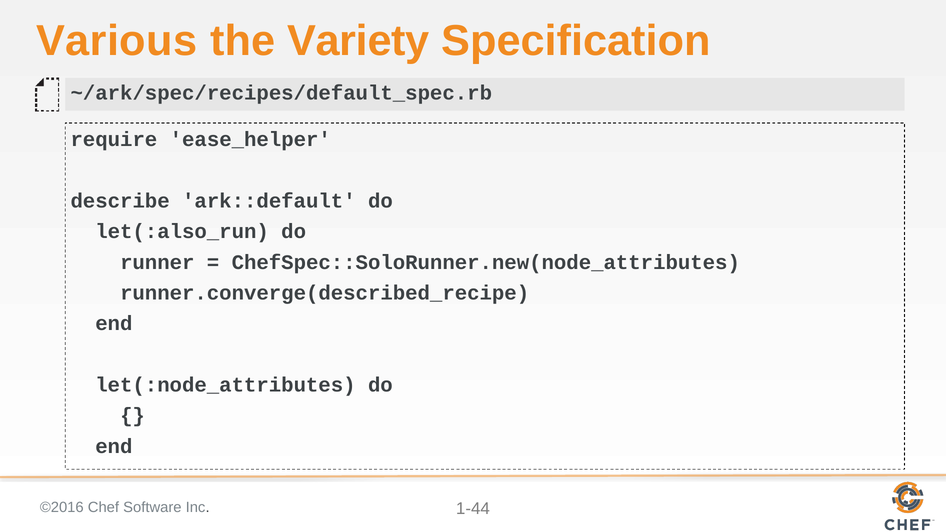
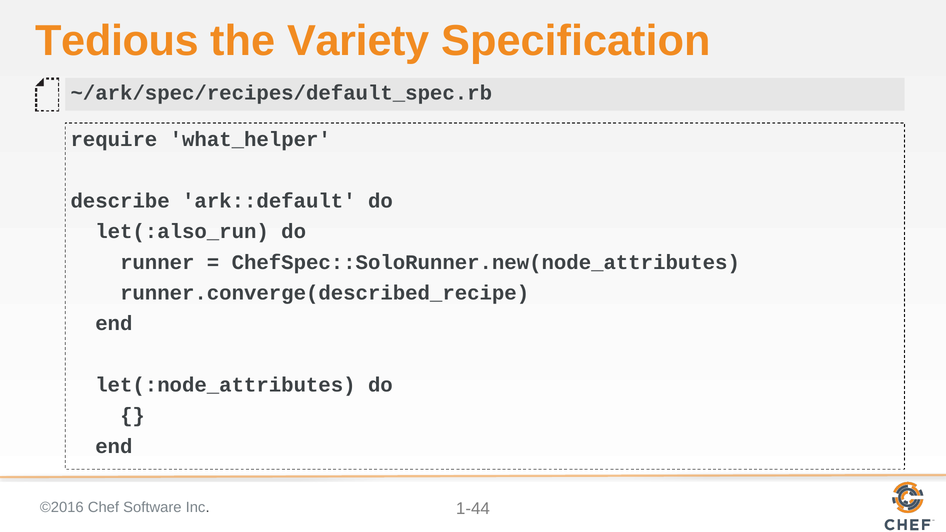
Various: Various -> Tedious (117, 41)
ease_helper: ease_helper -> what_helper (250, 140)
